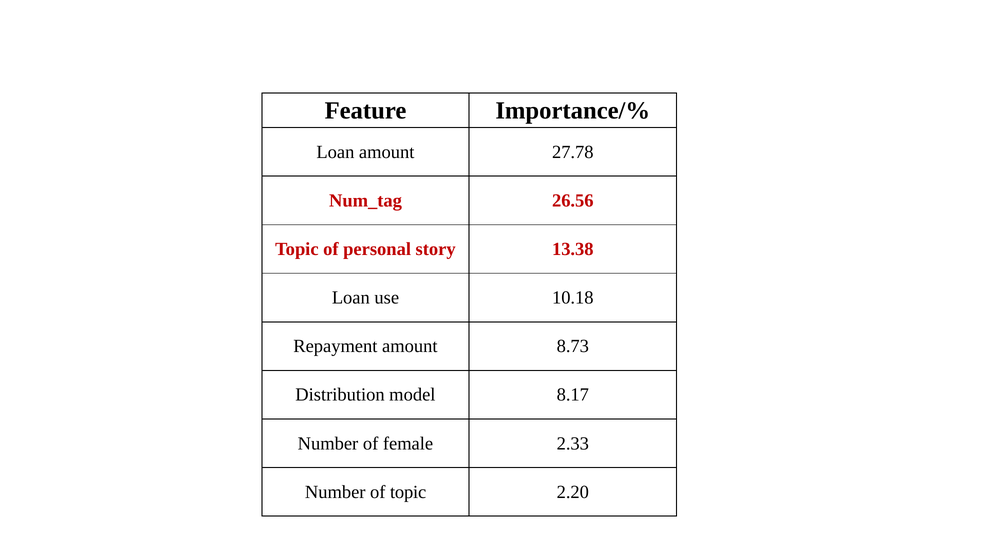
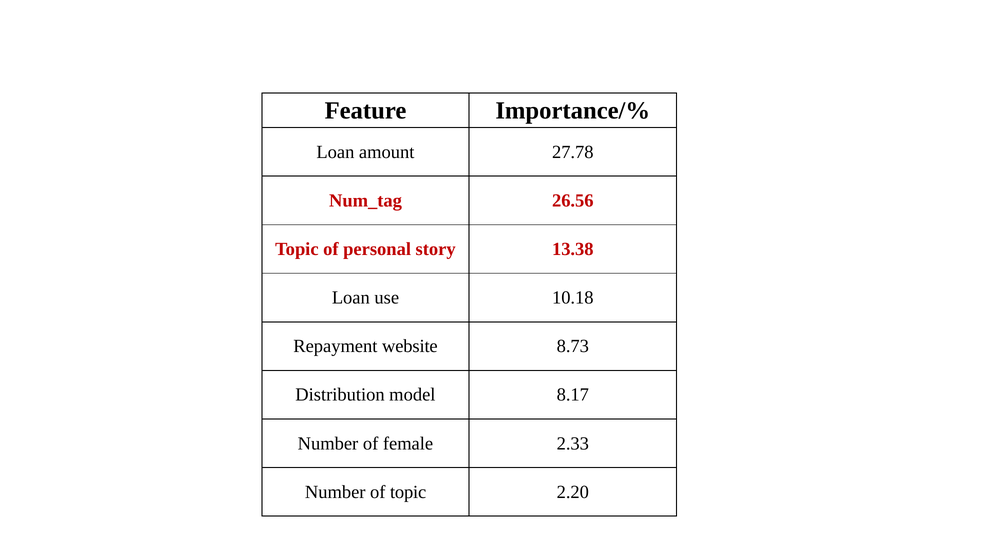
Repayment amount: amount -> website (410, 346)
